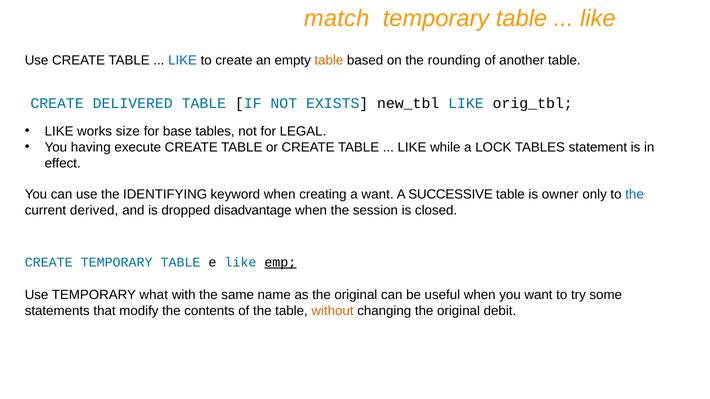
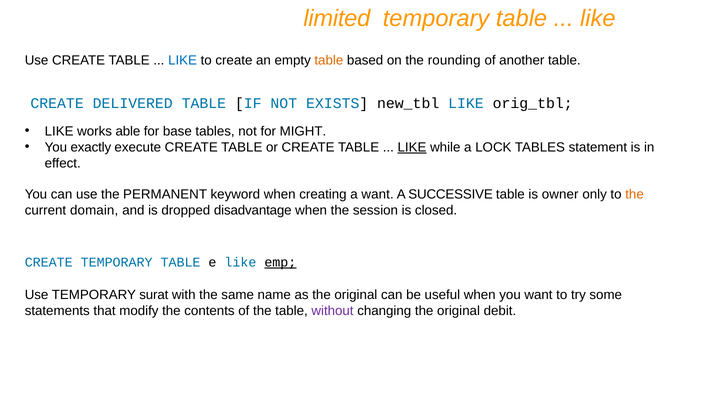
match: match -> limited (337, 18)
size: size -> able (128, 131)
LEGAL: LEGAL -> MIGHT (303, 131)
having: having -> exactly (91, 147)
LIKE underline: none -> present (412, 147)
IDENTIFYING: IDENTIFYING -> PERMANENT (165, 195)
the colour: blue -> orange (635, 195)
derived: derived -> domain (94, 211)
what: what -> surat (154, 295)
without colour: orange -> purple (333, 311)
